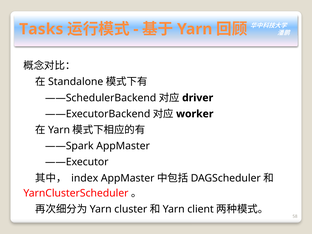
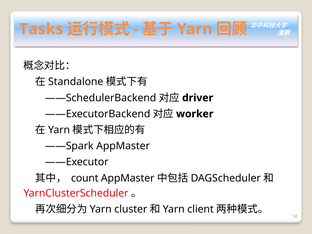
index: index -> count (85, 178)
